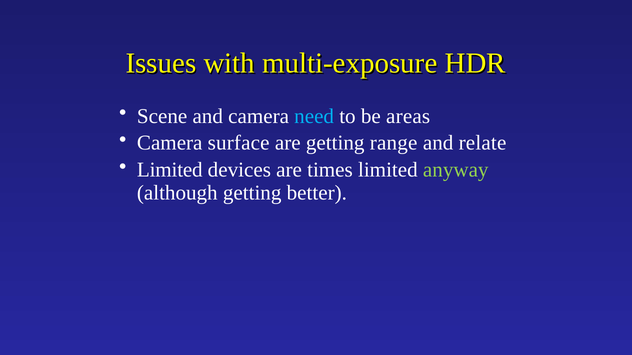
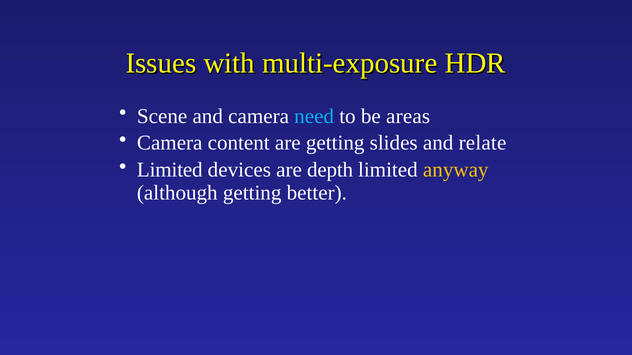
surface: surface -> content (239, 143)
range: range -> slides (394, 143)
times: times -> depth (330, 170)
anyway colour: light green -> yellow (456, 170)
